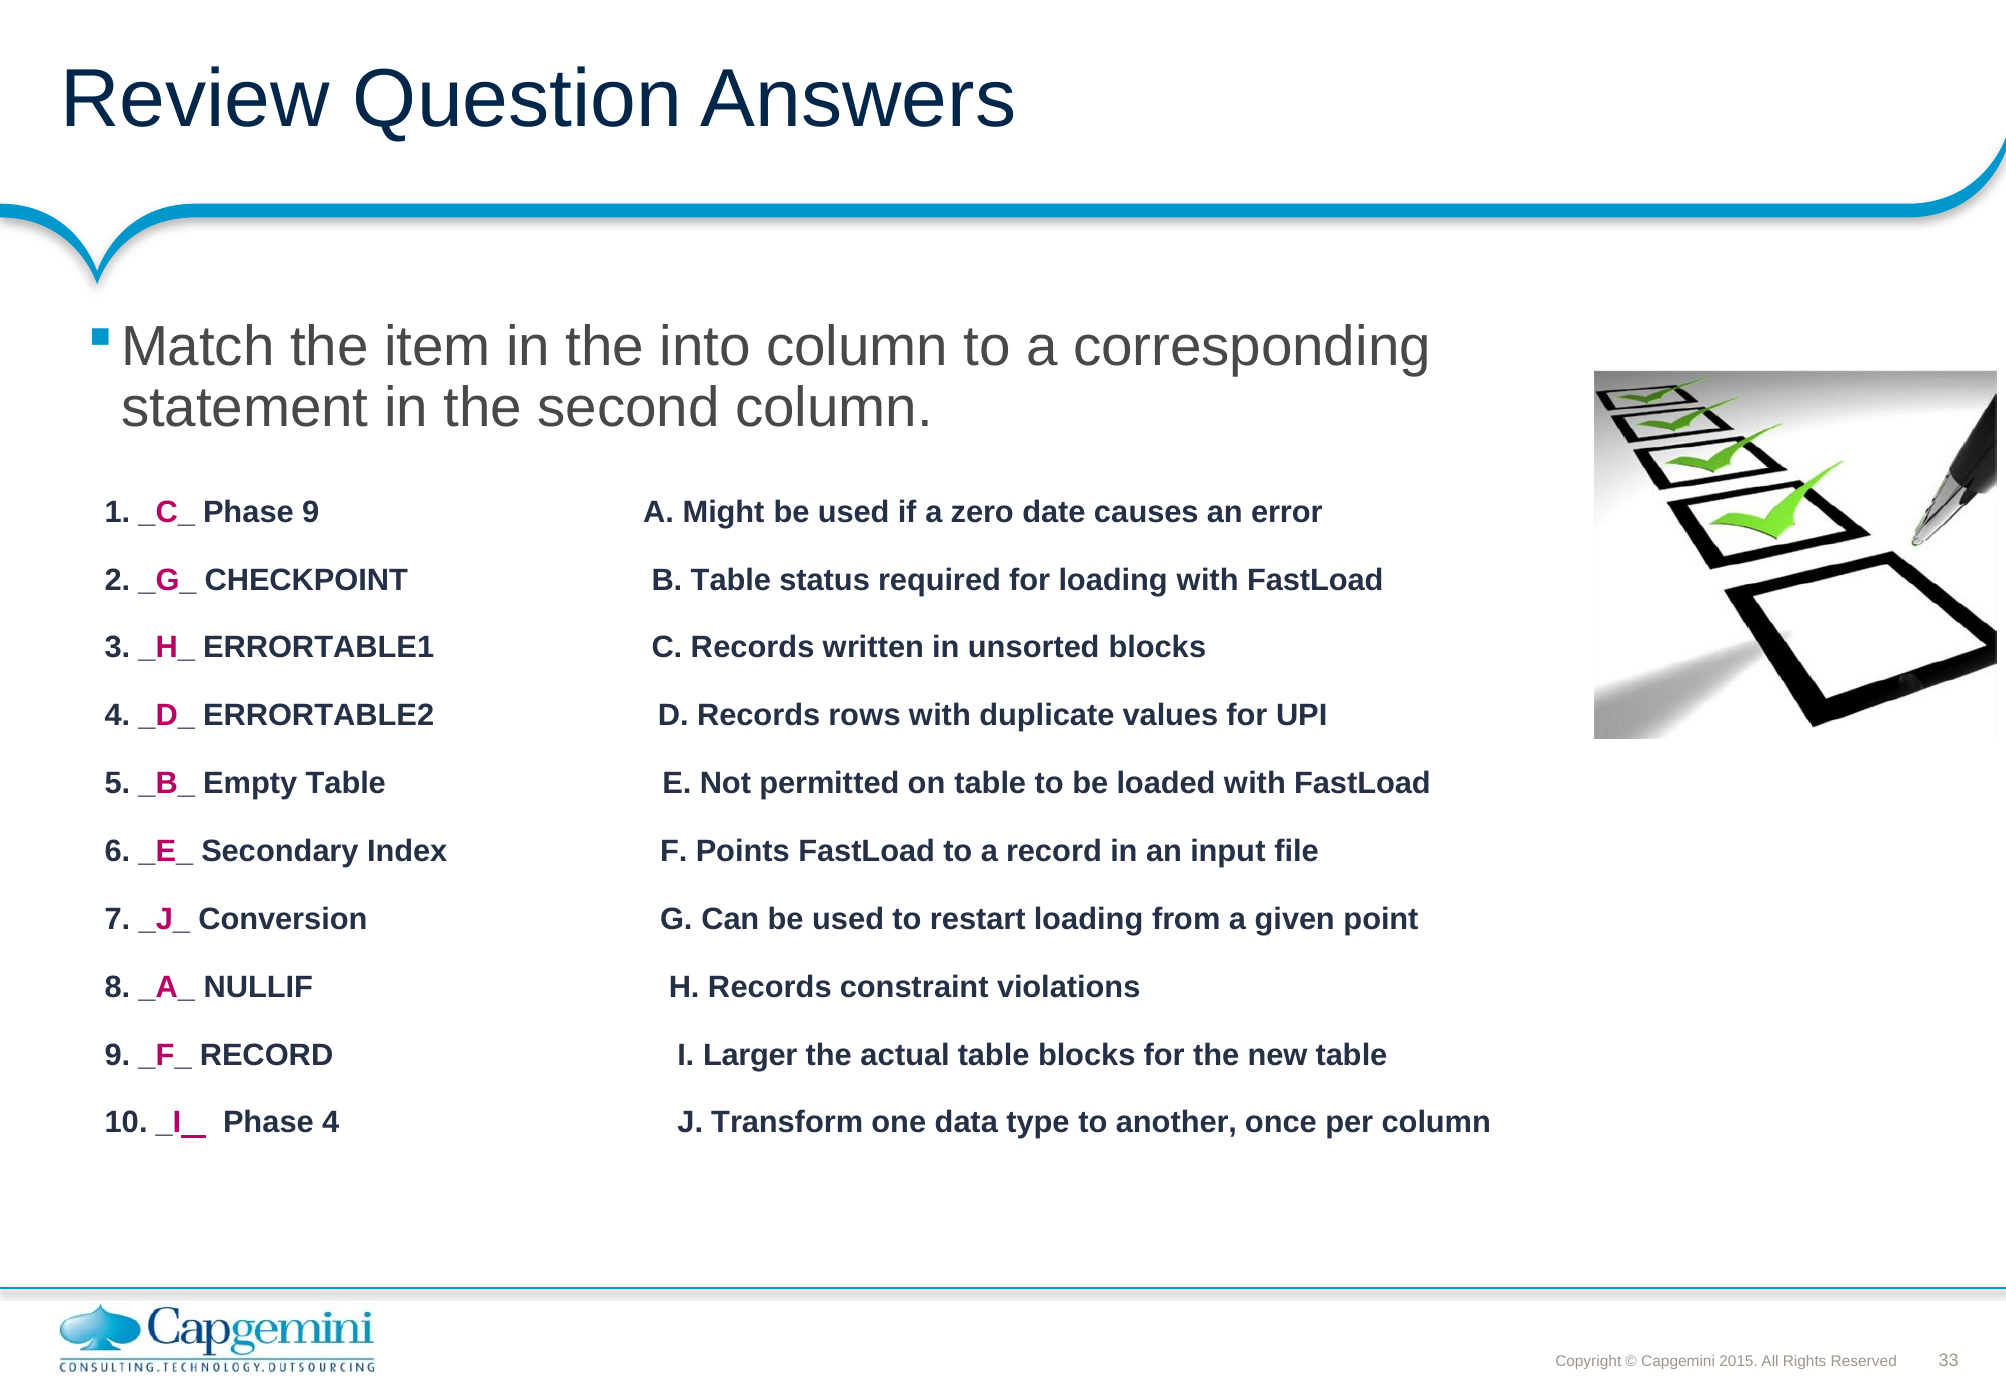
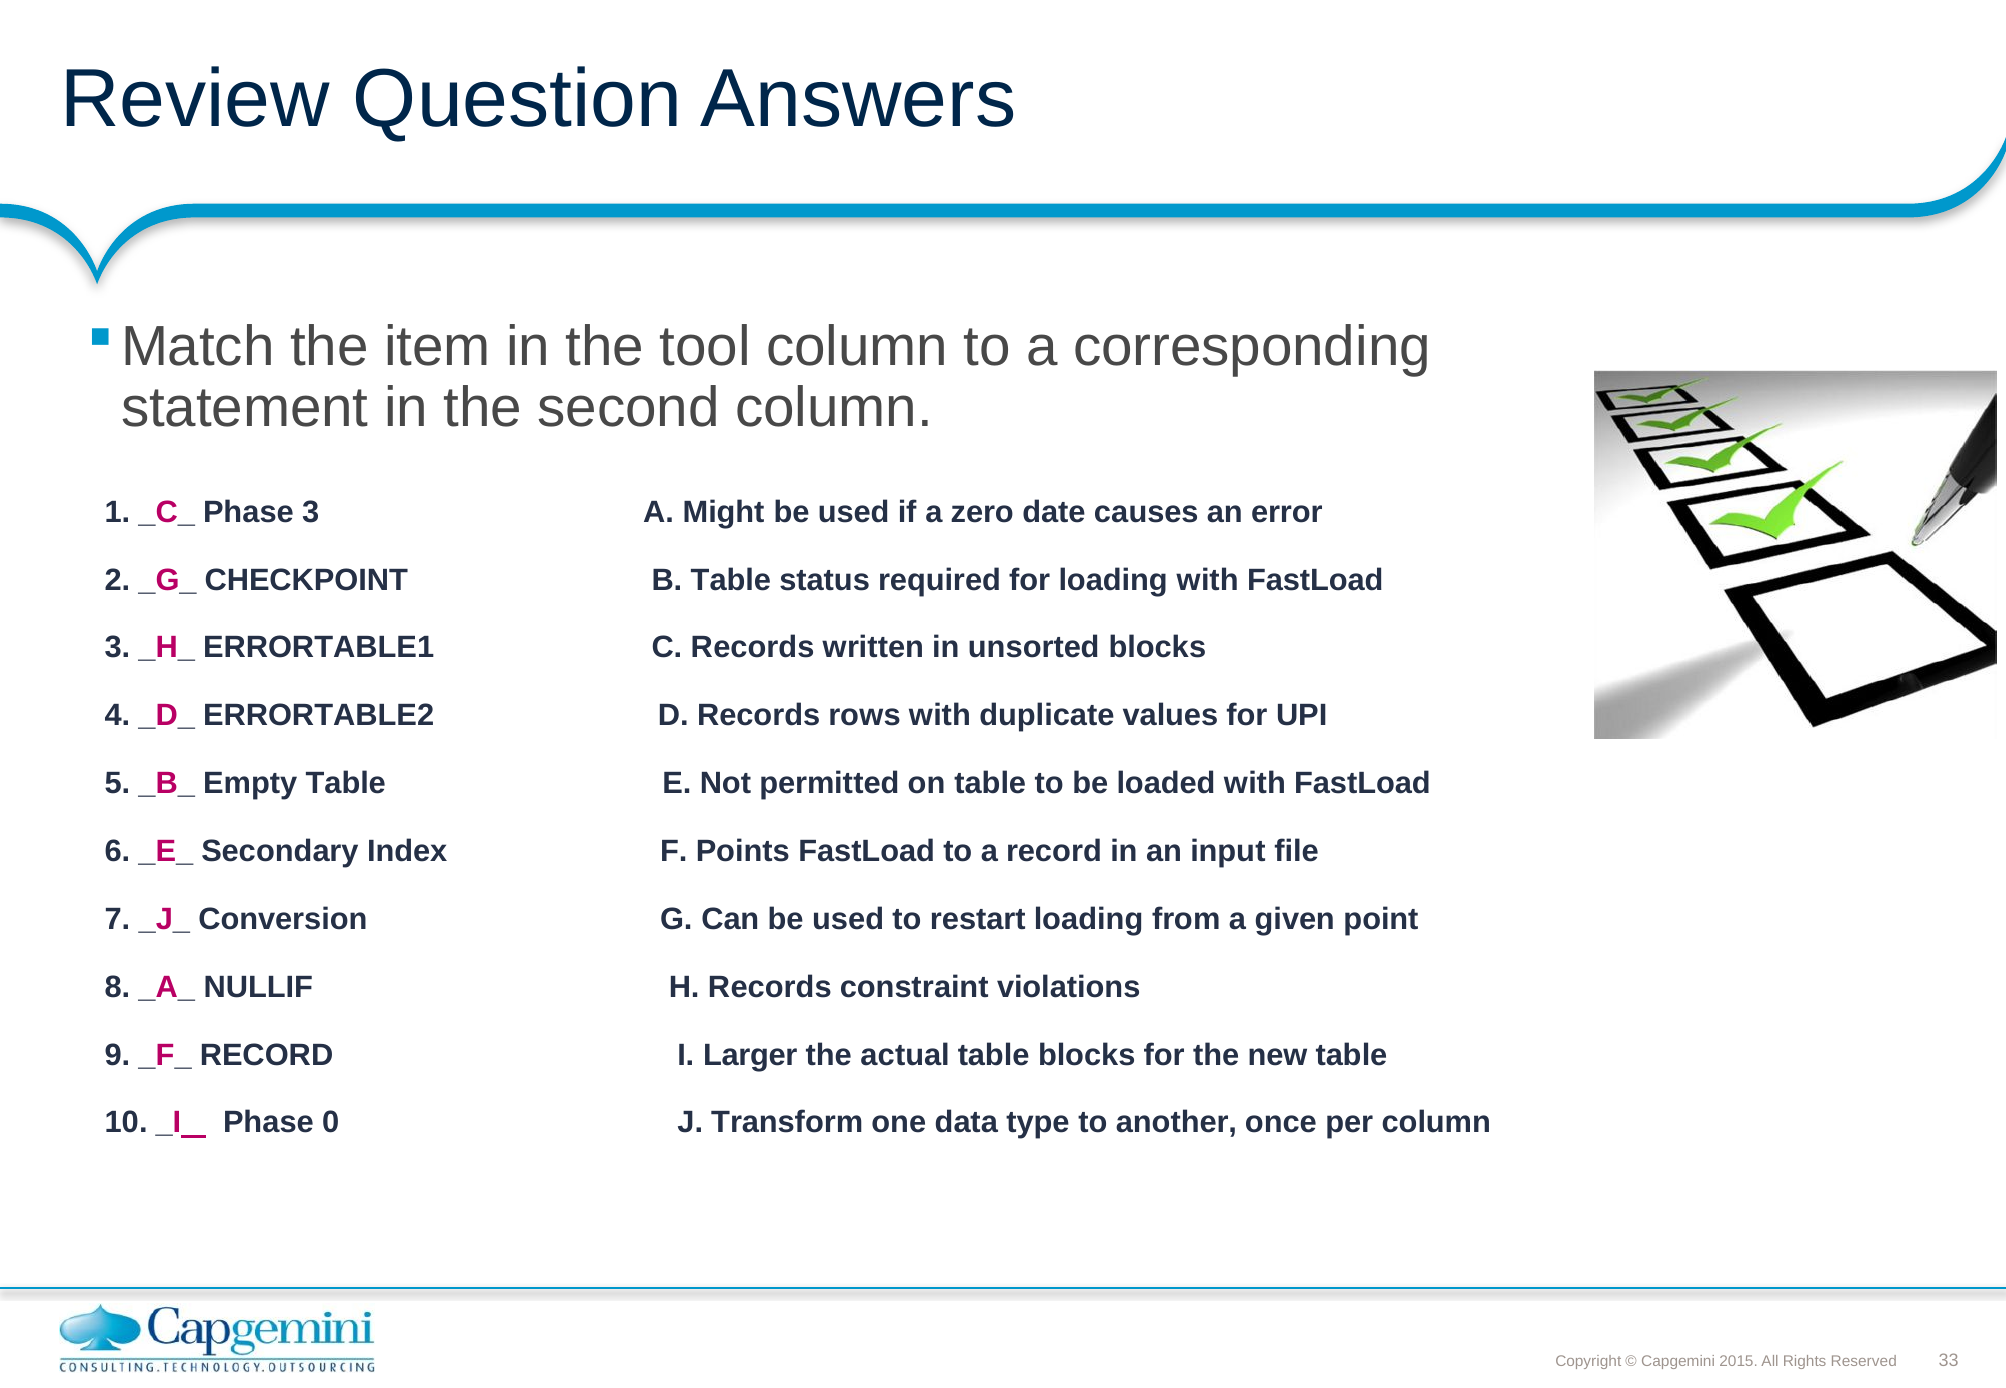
into: into -> tool (705, 347)
Phase 9: 9 -> 3 (311, 512)
Phase 4: 4 -> 0 (331, 1123)
